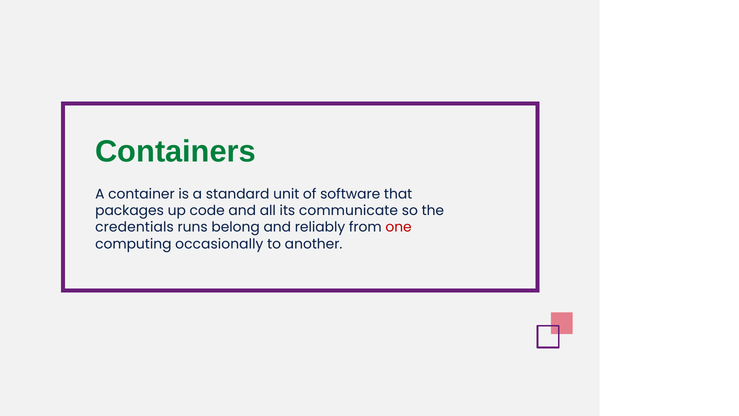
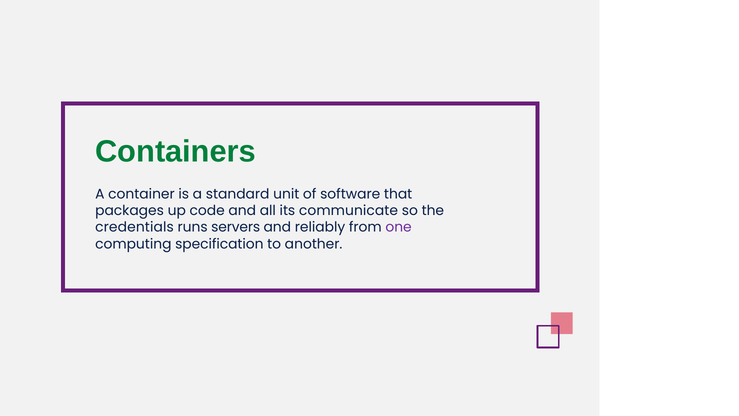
belong: belong -> servers (236, 227)
one colour: red -> purple (399, 227)
occasionally: occasionally -> specification (219, 244)
